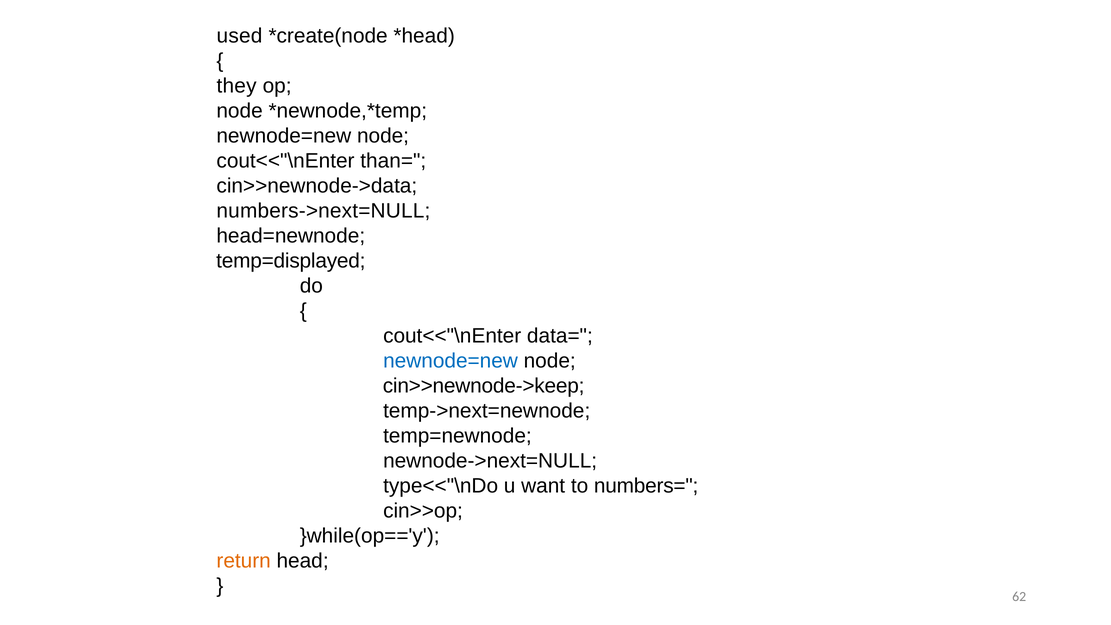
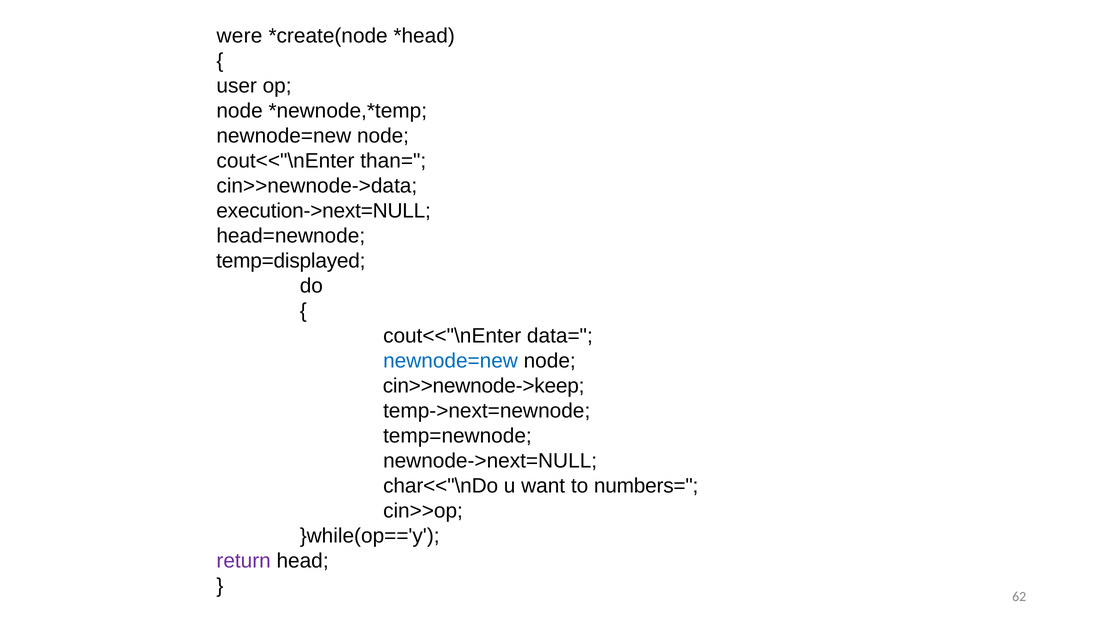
used: used -> were (240, 36)
they: they -> user (237, 86)
numbers->next=NULL: numbers->next=NULL -> execution->next=NULL (324, 211)
type<<"\nDo: type<<"\nDo -> char<<"\nDo (441, 486)
return colour: orange -> purple (244, 561)
